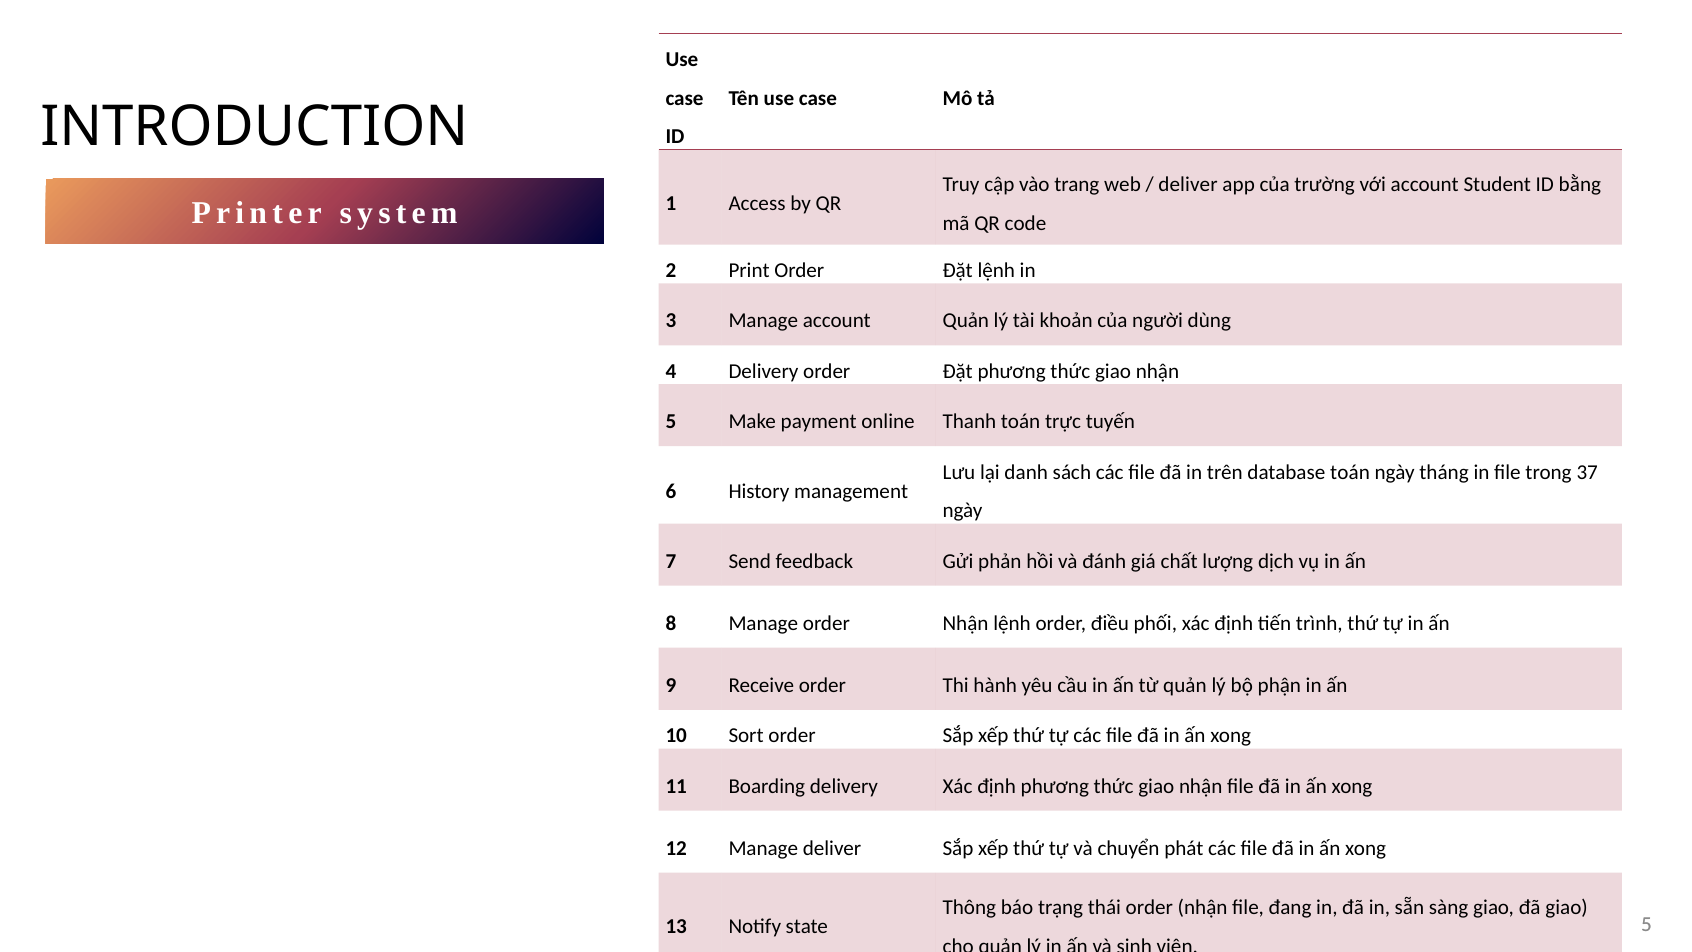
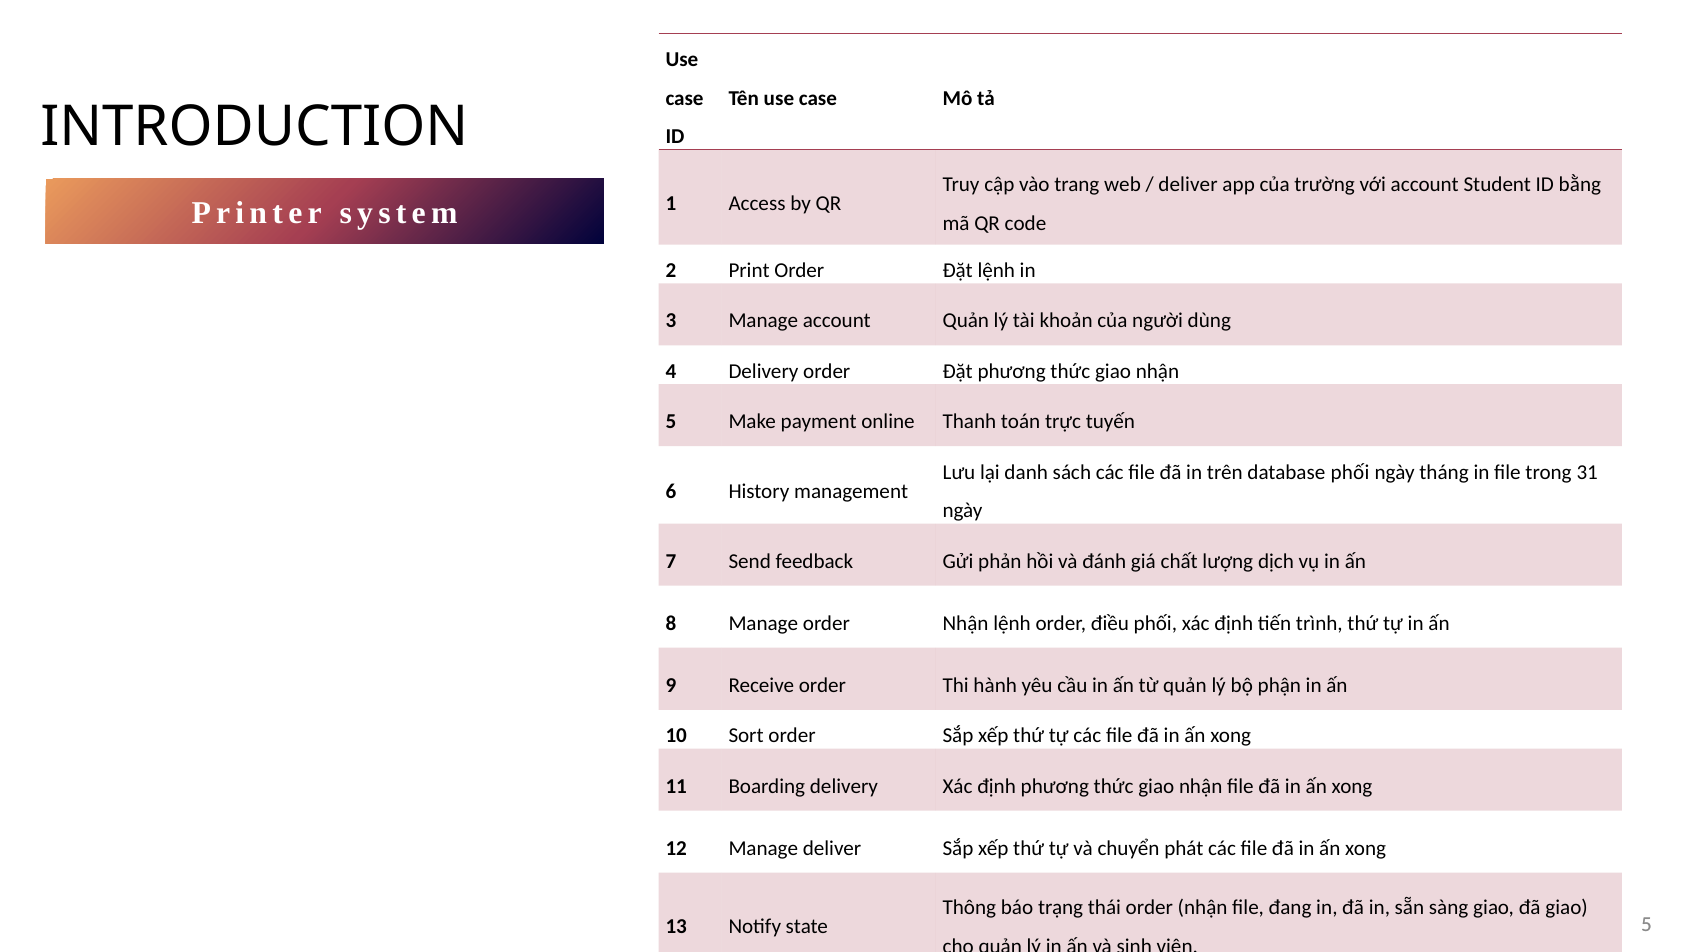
database toán: toán -> phối (1350, 472)
37: 37 -> 31 (1587, 472)
